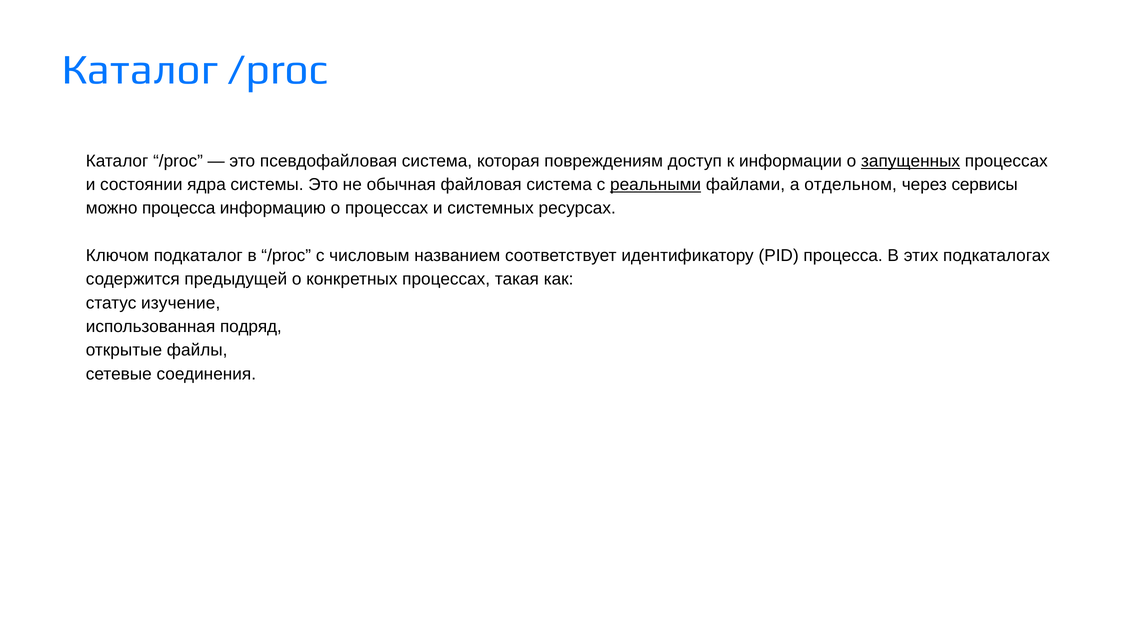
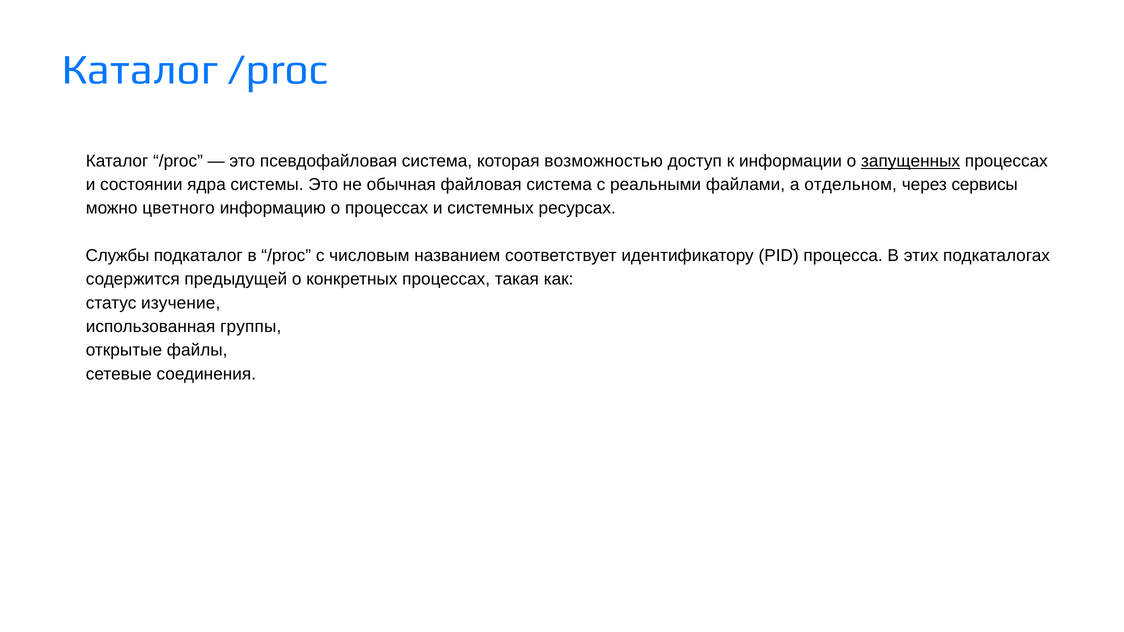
повреждениям: повреждениям -> возможностью (604, 161)
реальными underline: present -> none (656, 185)
можно процесса: процесса -> цветного (179, 208)
Ключом: Ключом -> Службы (117, 256)
подряд: подряд -> группы (251, 327)
